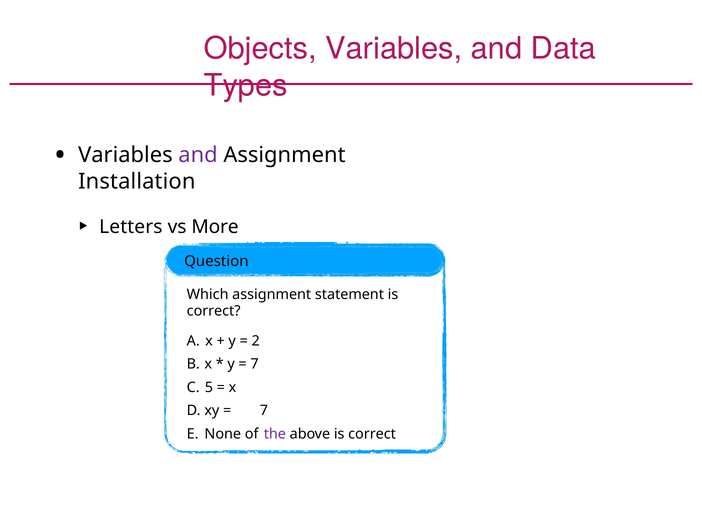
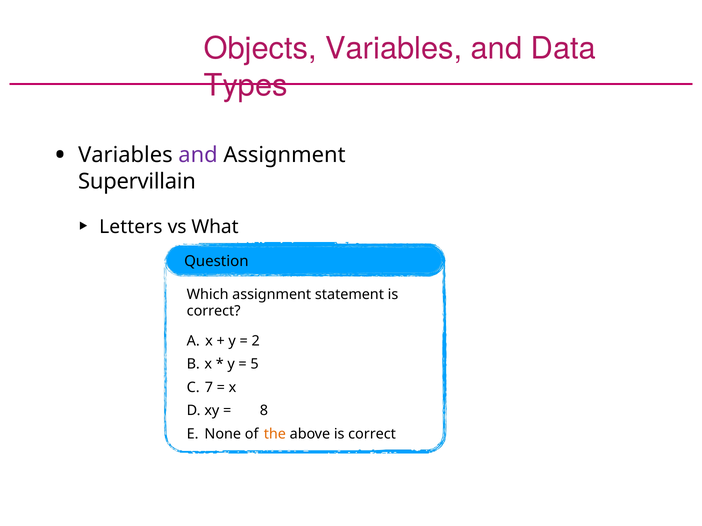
Installation: Installation -> Supervillain (137, 182)
More: More -> What (215, 227)
7: 7 -> 5 (255, 364)
5: 5 -> 7 (209, 388)
7: 7 -> 8 (264, 411)
the colour: purple -> orange (275, 434)
